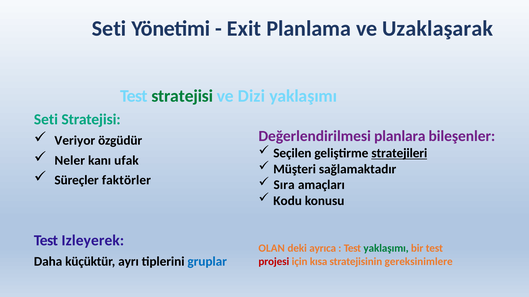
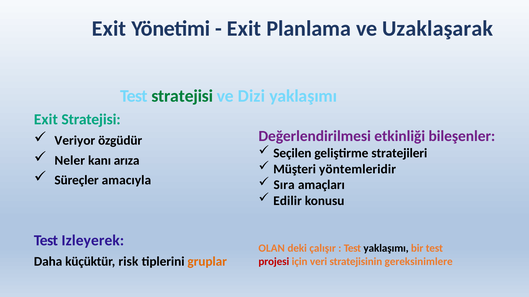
Seti: Seti -> Exit (109, 29)
Seti: Seti -> Exit (46, 120)
planlara: planlara -> etkinliği (400, 136)
stratejileri underline: present -> none (399, 154)
ufak: ufak -> arıza (127, 161)
sağlamaktadır: sağlamaktadır -> yöntemleridir (358, 169)
faktörler: faktörler -> amacıyla (126, 180)
Kodu: Kodu -> Edilir (288, 201)
ayrıca: ayrıca -> çalışır (323, 249)
yaklaşımı colour: green -> black (386, 249)
ayrı: ayrı -> risk (128, 262)
gruplar colour: blue -> orange (207, 262)
kısa: kısa -> veri (319, 262)
